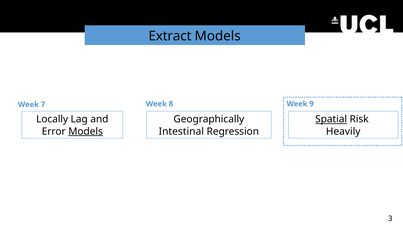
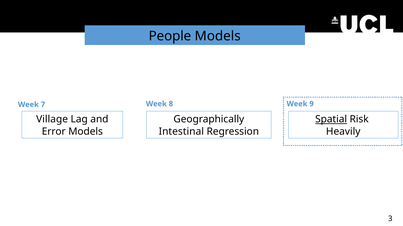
Extract: Extract -> People (170, 36)
Locally: Locally -> Village (52, 120)
Models underline: present -> none (86, 132)
